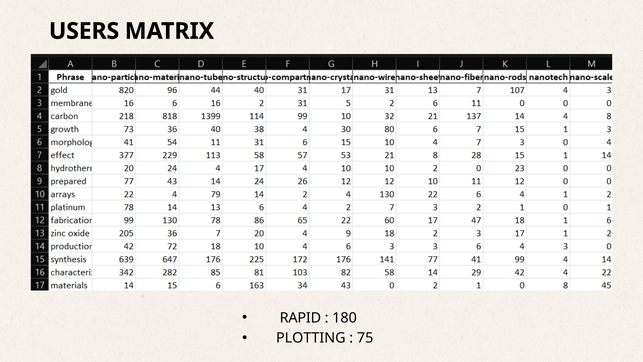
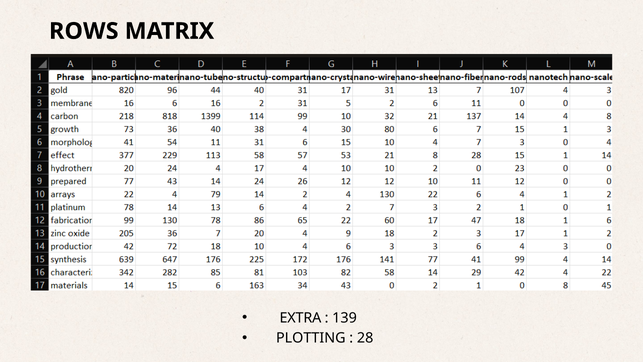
USERS: USERS -> ROWS (84, 31)
RAPID: RAPID -> EXTRA (300, 318)
180: 180 -> 139 (345, 318)
75: 75 -> 28 (365, 338)
